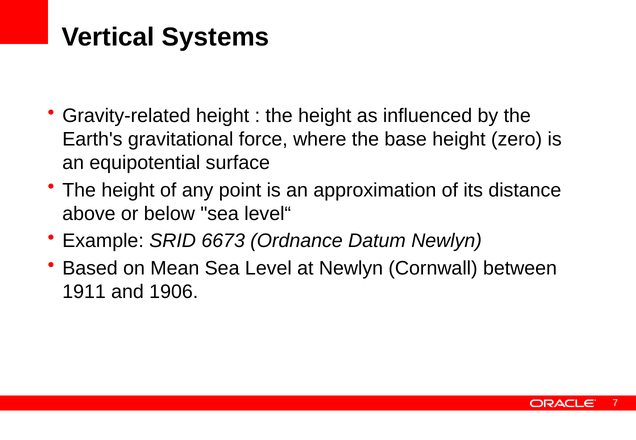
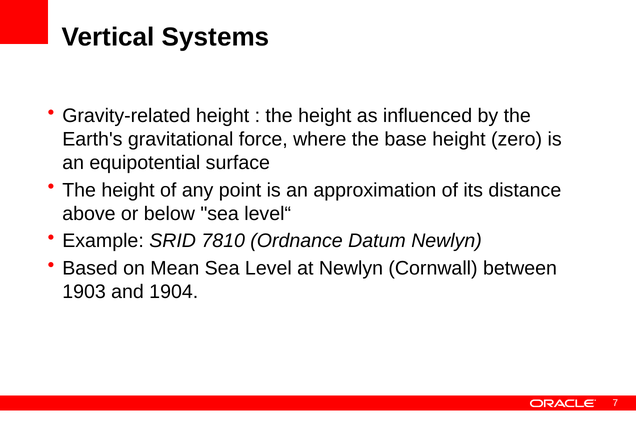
6673: 6673 -> 7810 (223, 241)
1911: 1911 -> 1903 (84, 292)
1906: 1906 -> 1904 (174, 292)
